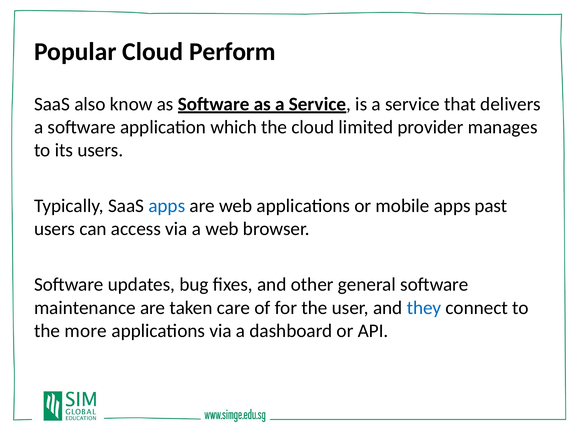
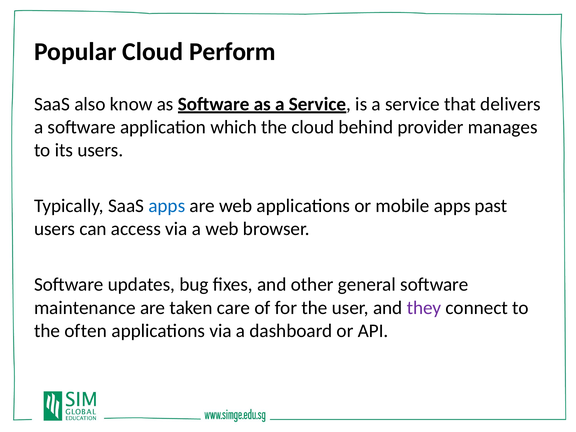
limited: limited -> behind (366, 127)
they colour: blue -> purple (424, 308)
more: more -> often (86, 331)
